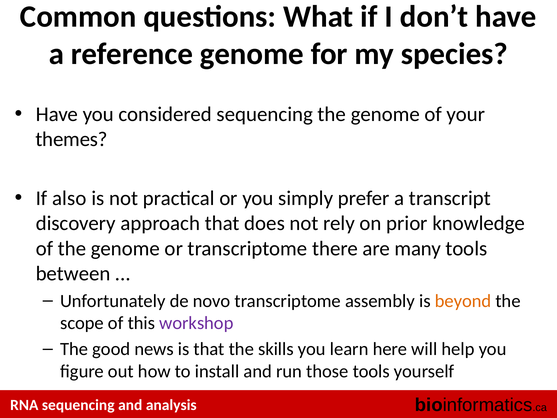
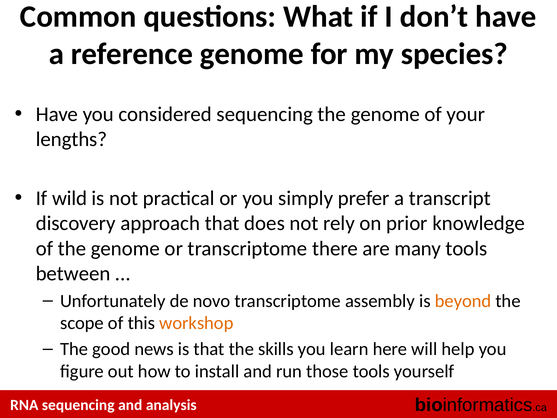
themes: themes -> lengths (71, 139)
also: also -> wild (70, 198)
workshop colour: purple -> orange (196, 323)
